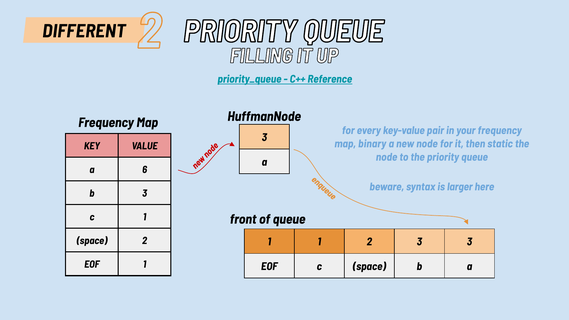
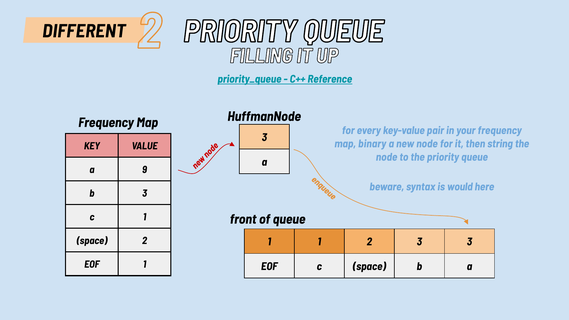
static: static -> string (500, 144)
6: 6 -> 9 (145, 170)
larger: larger -> would (460, 187)
